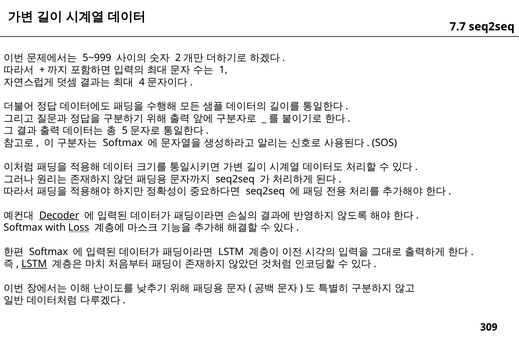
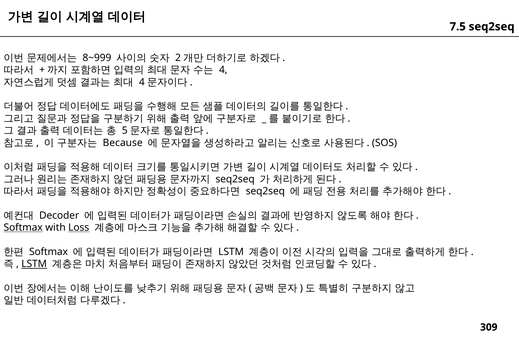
7.7: 7.7 -> 7.5 (458, 27)
5~999: 5~999 -> 8~999 (97, 58)
1: 1 -> 4 (223, 70)
Softmax: Softmax -> Because (123, 143)
Decoder underline: present -> none (59, 215)
Softmax underline: none -> present (23, 227)
